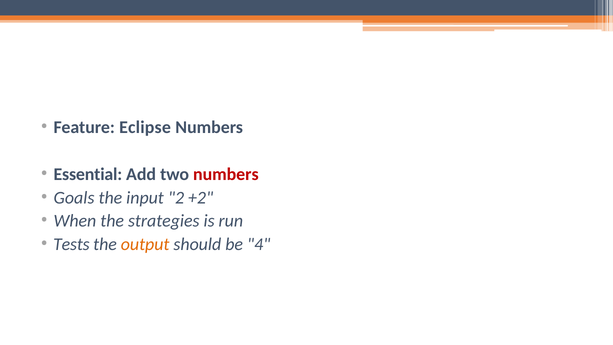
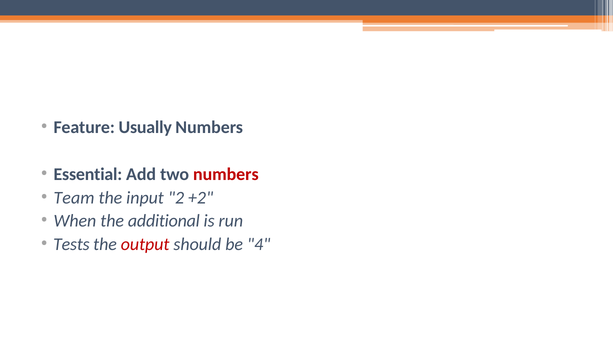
Eclipse: Eclipse -> Usually (145, 127)
Goals: Goals -> Team (74, 197)
strategies: strategies -> additional (164, 221)
output colour: orange -> red (145, 244)
